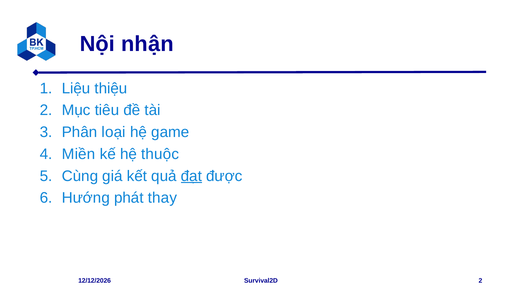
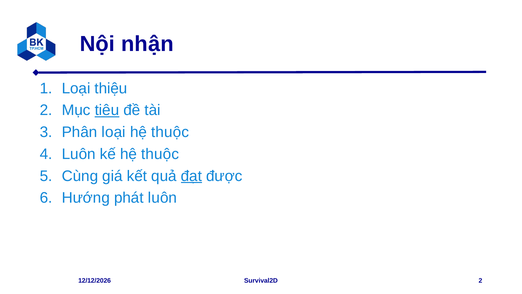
Liệu: Liệu -> Loại (76, 88)
tiêu underline: none -> present (107, 110)
game: game -> thuộc (170, 132)
Miền: Miền -> Luôn (79, 154)
phát thay: thay -> luôn (163, 198)
